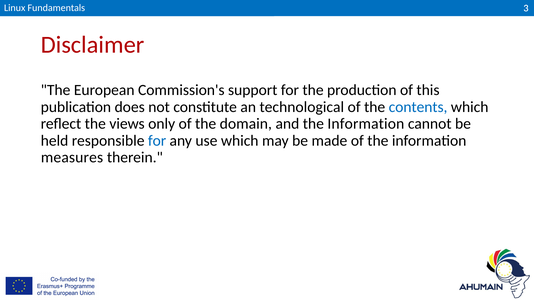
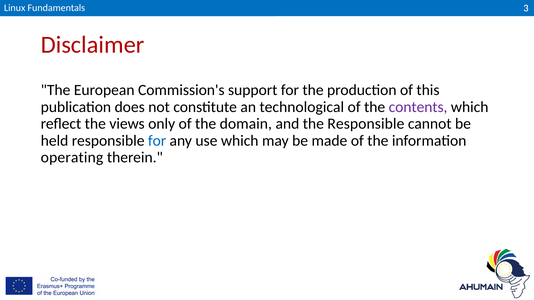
contents colour: blue -> purple (418, 107)
and the Information: Information -> Responsible (366, 124)
measures: measures -> operating (72, 158)
